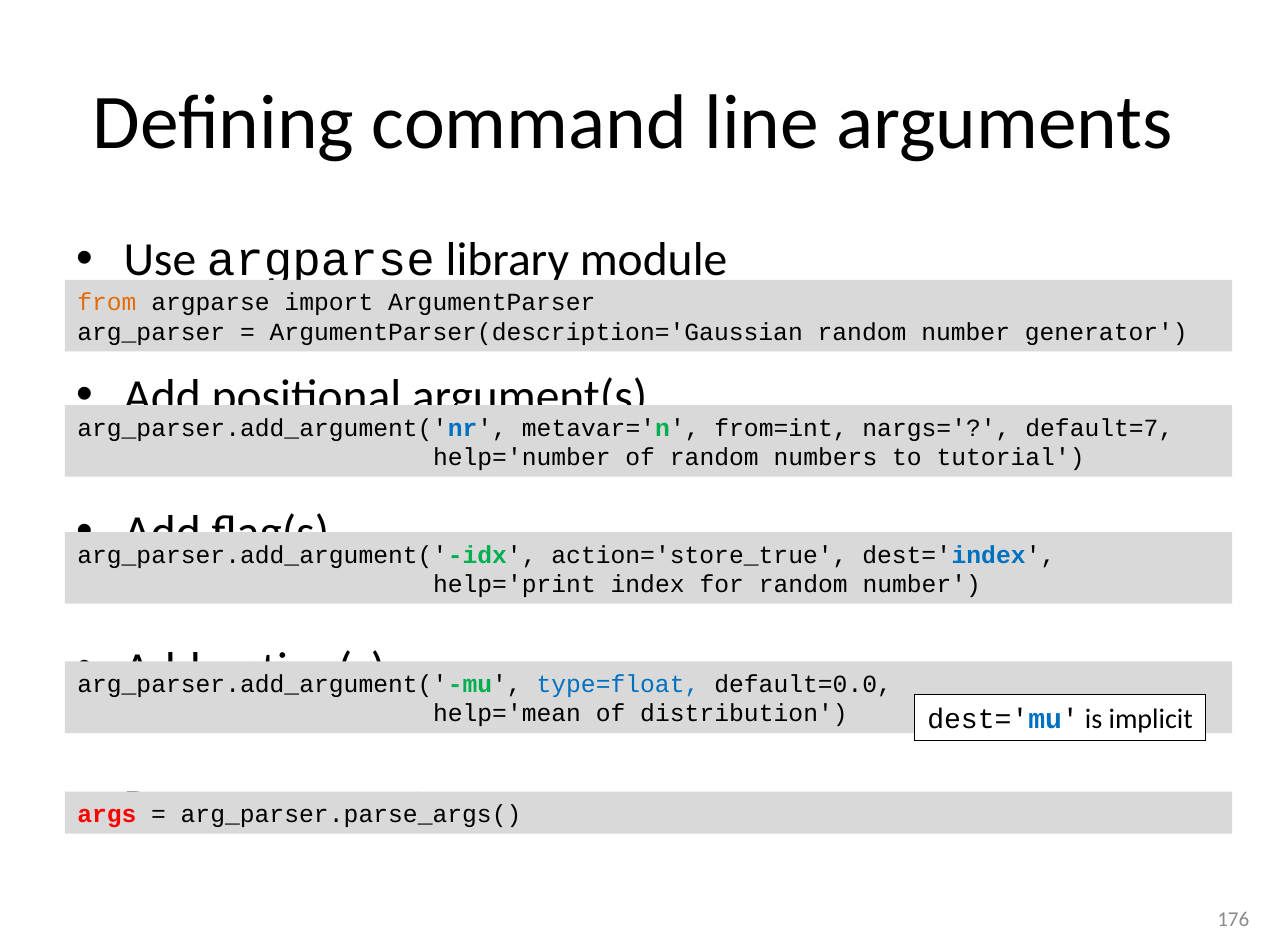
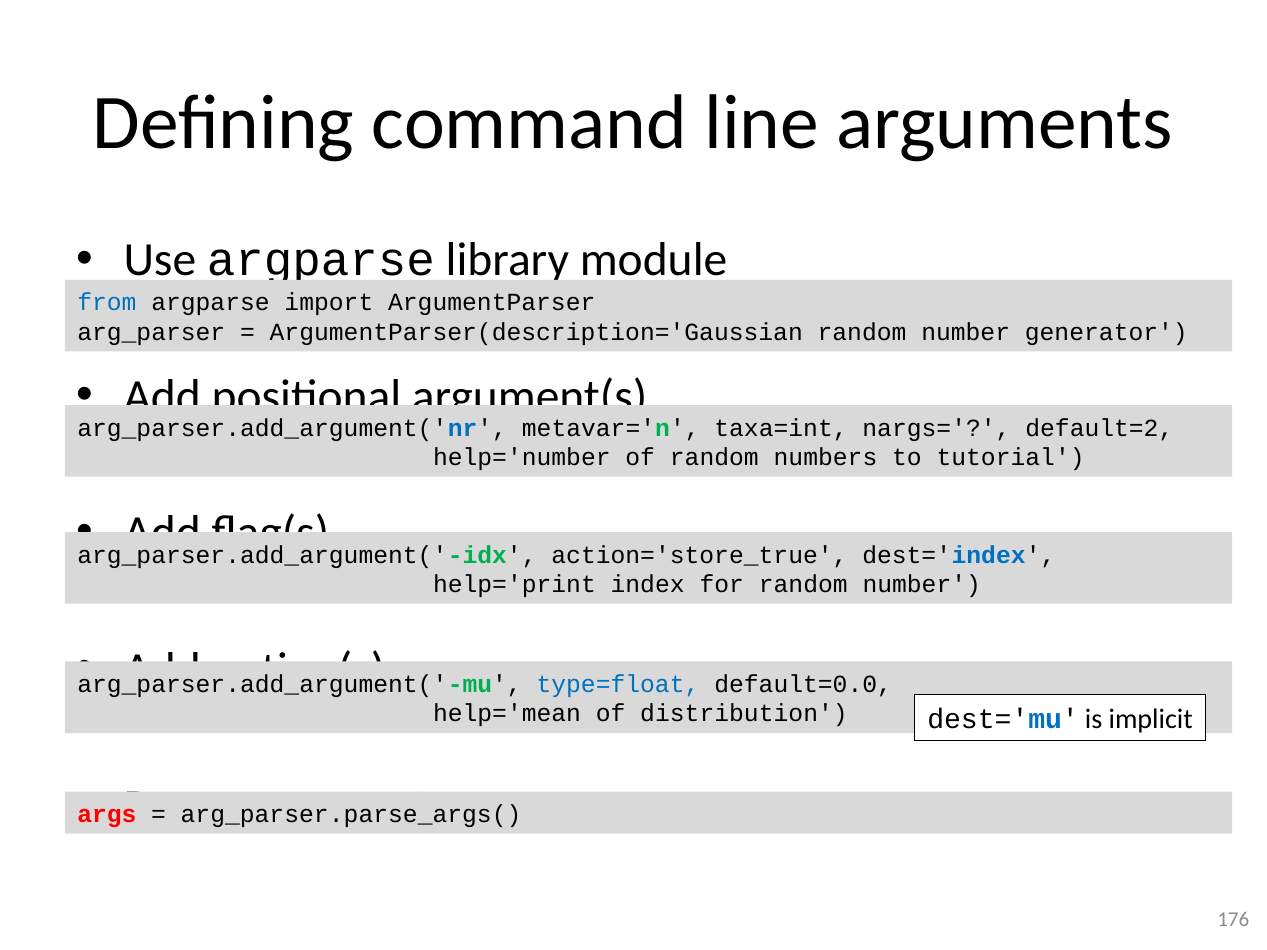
from colour: orange -> blue (107, 303)
from=int: from=int -> taxa=int (781, 428)
default=7: default=7 -> default=2 (1099, 428)
